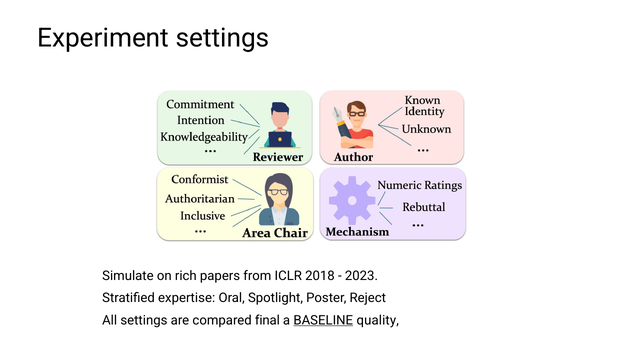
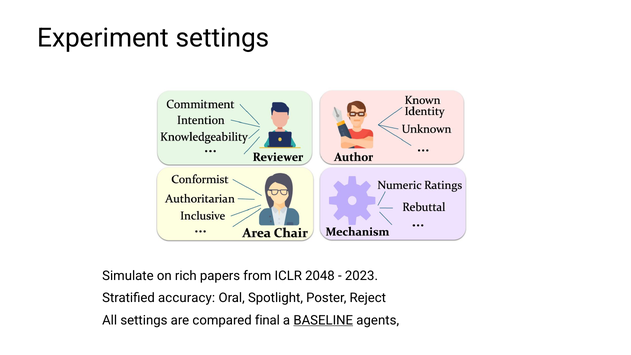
2018: 2018 -> 2048 (320, 276)
expertise: expertise -> accuracy (187, 298)
quality: quality -> agents (378, 320)
